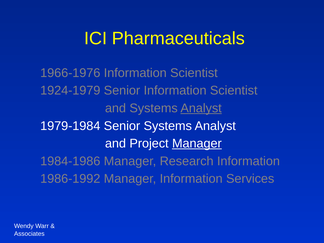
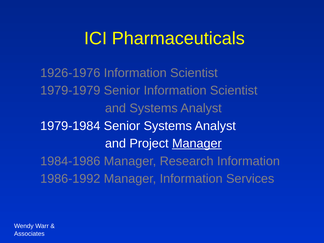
1966-1976: 1966-1976 -> 1926-1976 (70, 73)
1924-1979: 1924-1979 -> 1979-1979 (70, 91)
Analyst underline: present -> none (201, 108)
